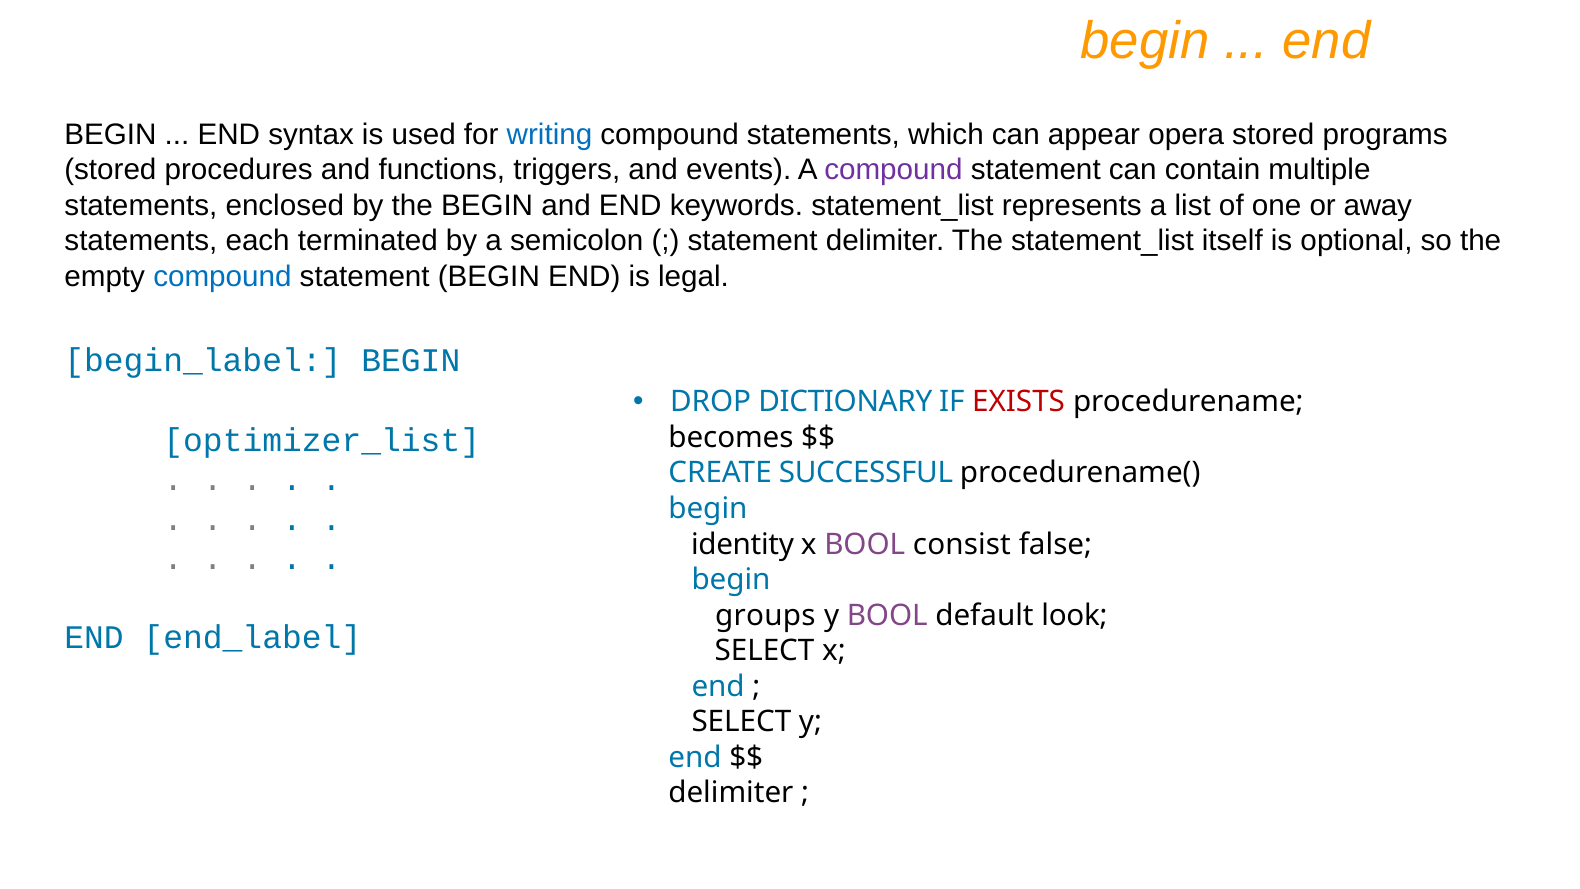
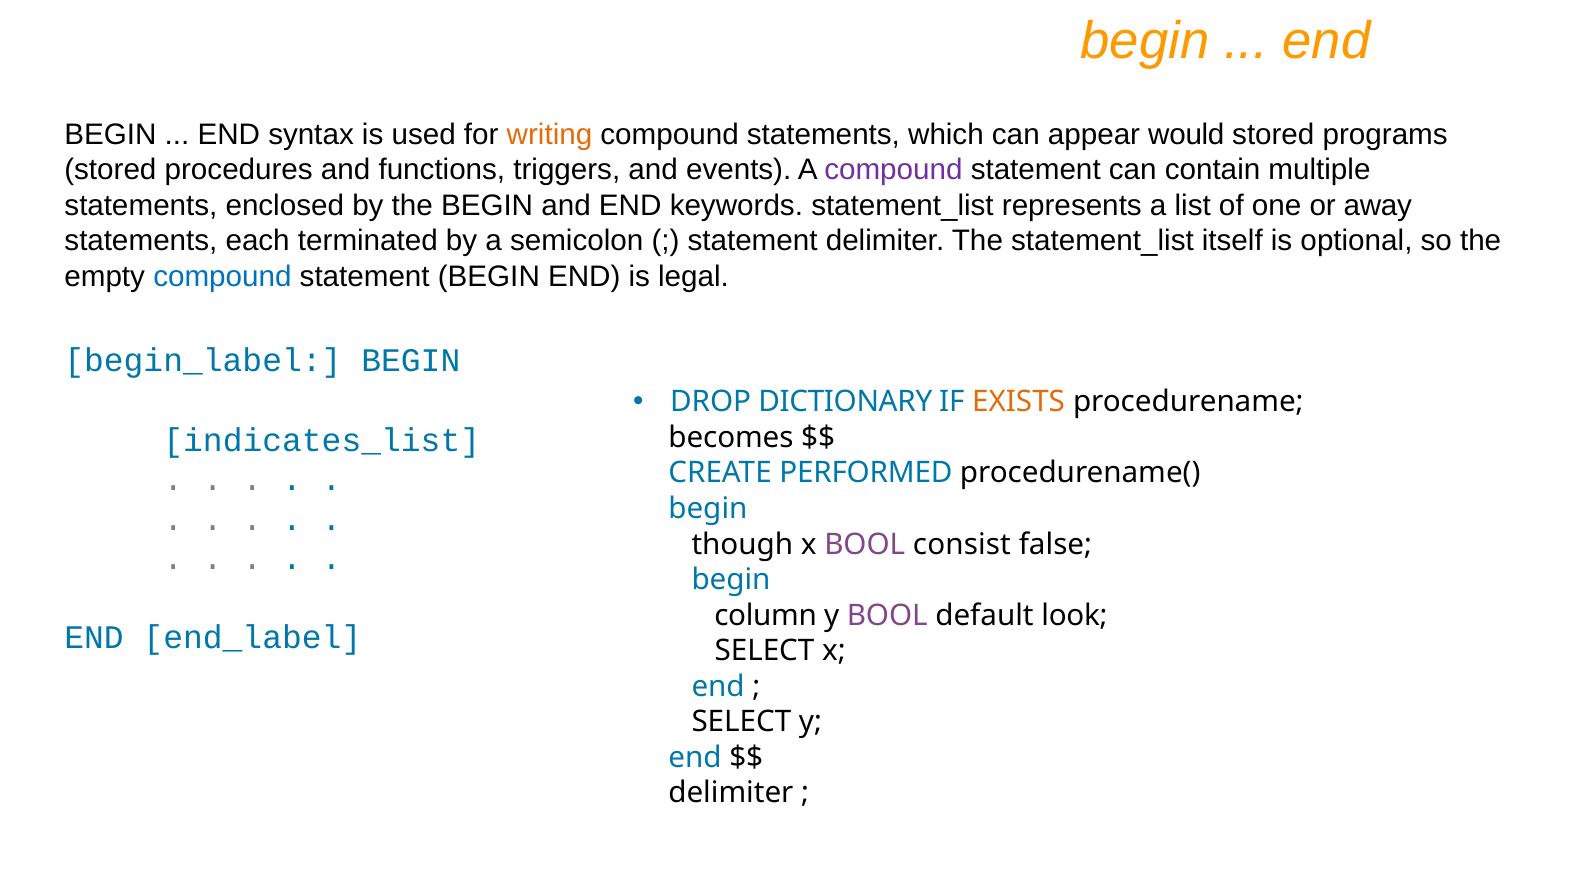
writing colour: blue -> orange (550, 134)
opera: opera -> would (1186, 134)
EXISTS colour: red -> orange (1019, 402)
optimizer_list: optimizer_list -> indicates_list (322, 440)
SUCCESSFUL: SUCCESSFUL -> PERFORMED (866, 473)
identity: identity -> though (742, 544)
groups: groups -> column (766, 615)
